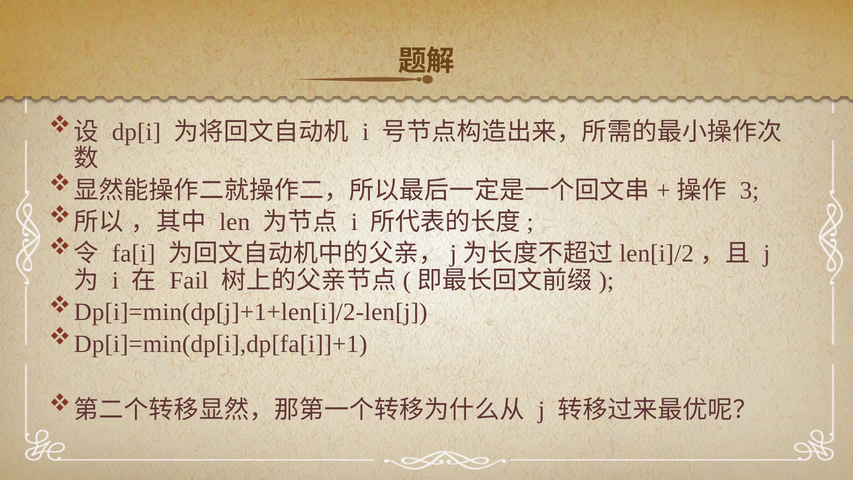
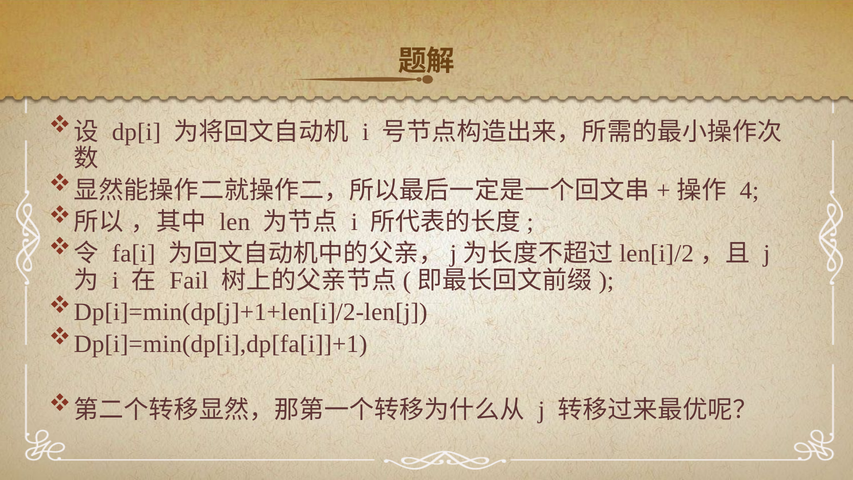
3: 3 -> 4 (749, 190)
